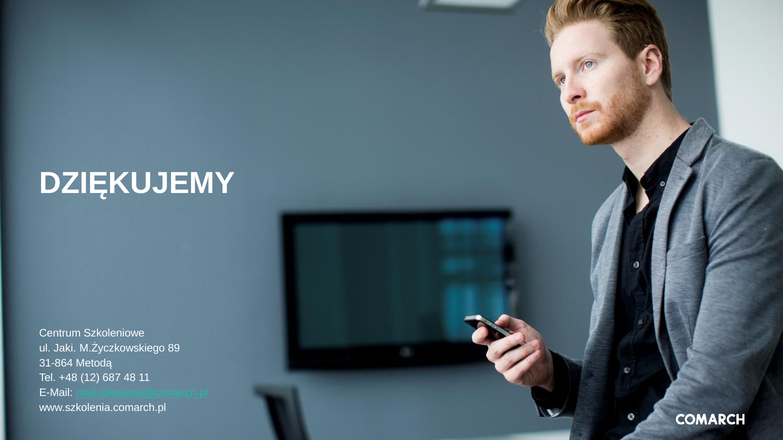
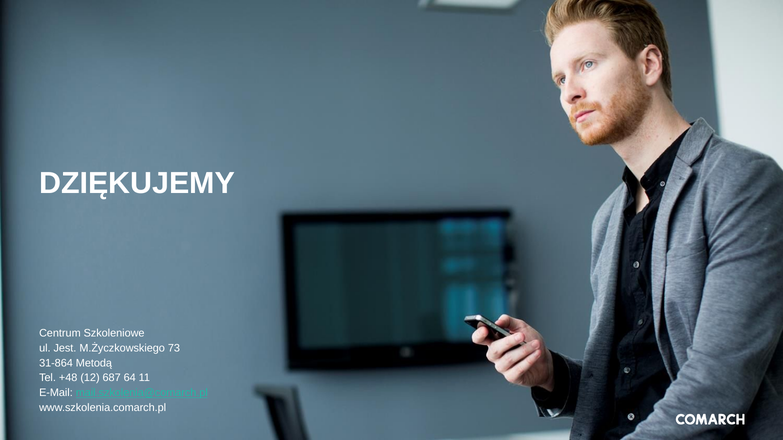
Jaki: Jaki -> Jest (65, 349)
89: 89 -> 73 (174, 349)
48: 48 -> 64 (130, 378)
